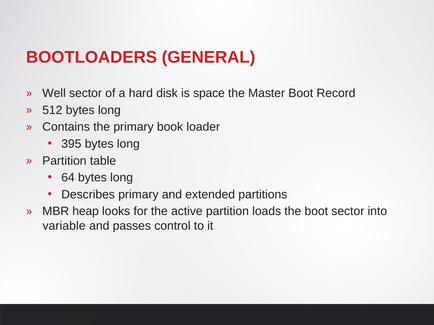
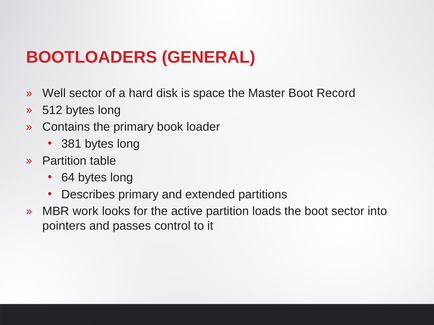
395: 395 -> 381 (71, 144)
heap: heap -> work (85, 212)
variable: variable -> pointers (64, 226)
